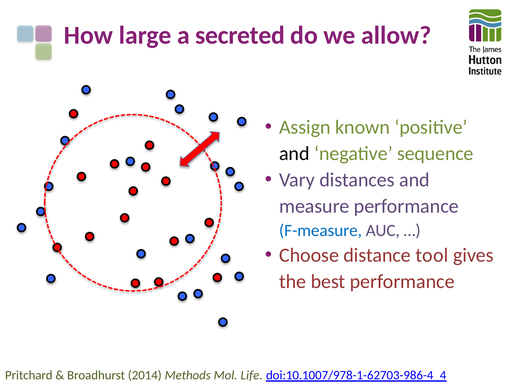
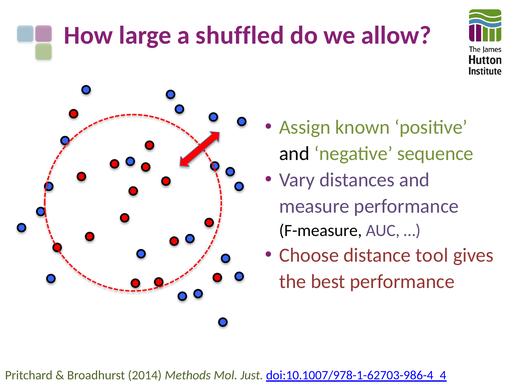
secreted: secreted -> shuffled (240, 35)
F-measure colour: blue -> black (321, 231)
Life: Life -> Just (252, 376)
